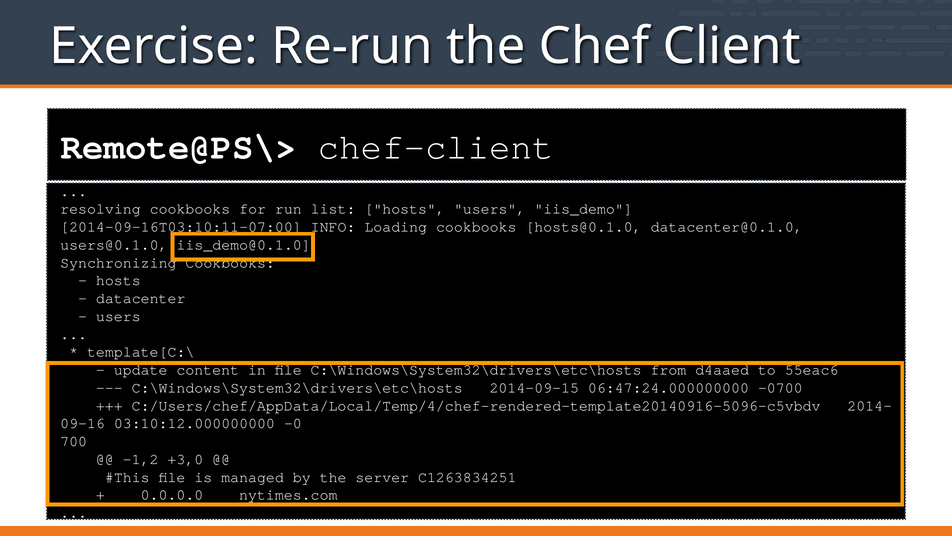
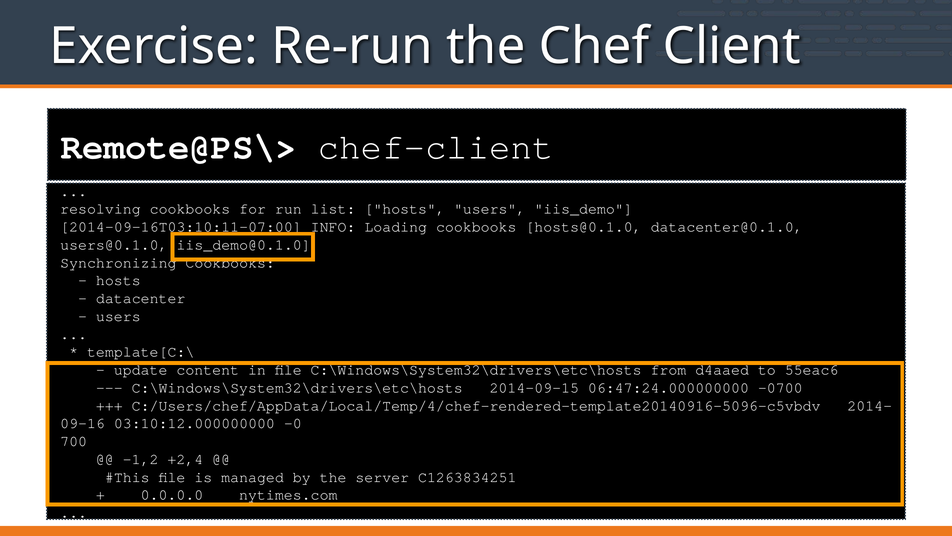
+3,0: +3,0 -> +2,4 (185, 459)
